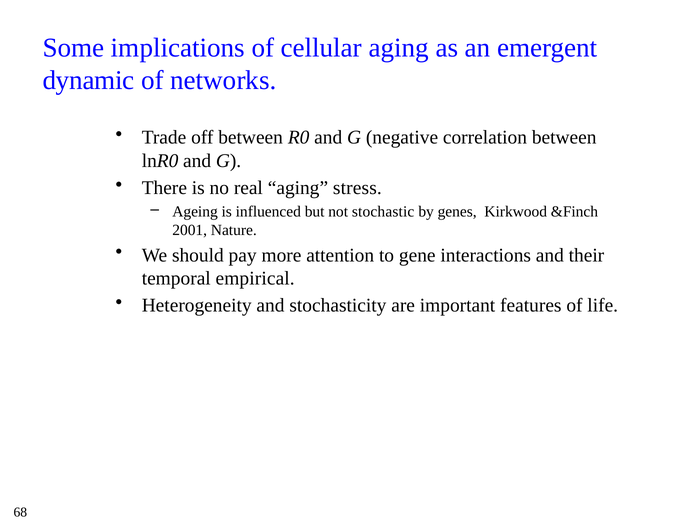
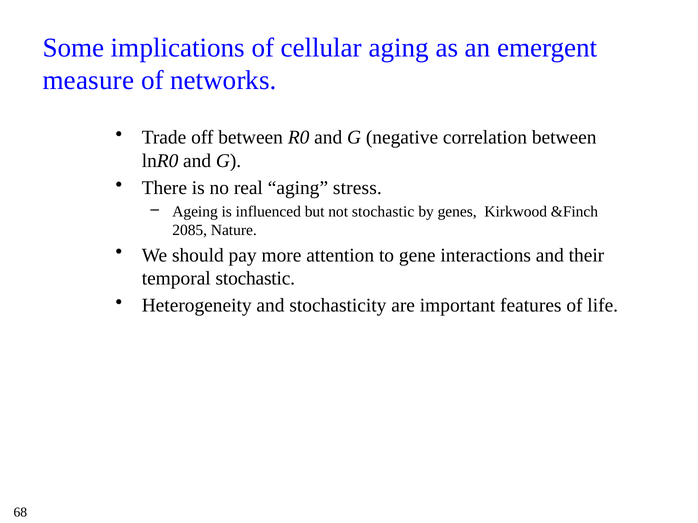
dynamic: dynamic -> measure (88, 80)
2001: 2001 -> 2085 (190, 230)
temporal empirical: empirical -> stochastic (255, 279)
